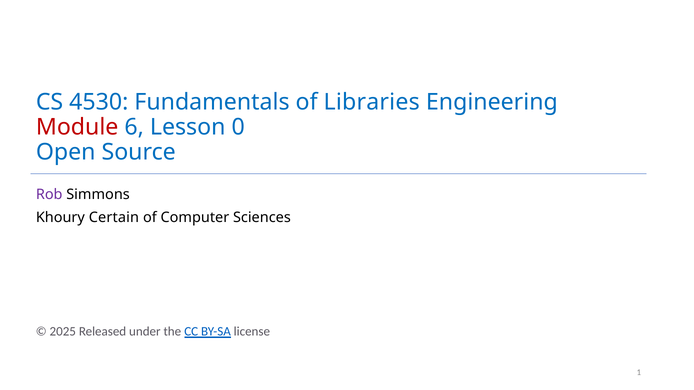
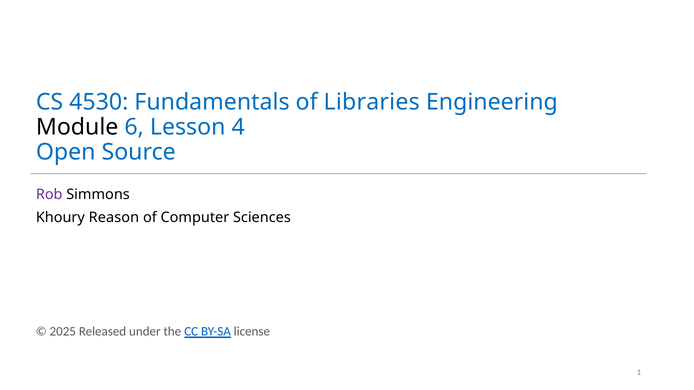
Module colour: red -> black (77, 127)
0: 0 -> 4 (238, 127)
Certain: Certain -> Reason (114, 217)
